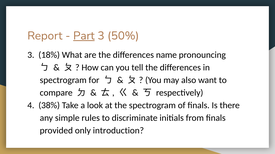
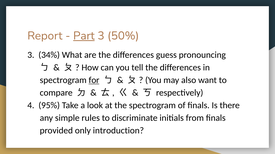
18%: 18% -> 34% (49, 55)
name: name -> guess (166, 55)
for underline: none -> present (94, 80)
38%: 38% -> 95% (49, 106)
